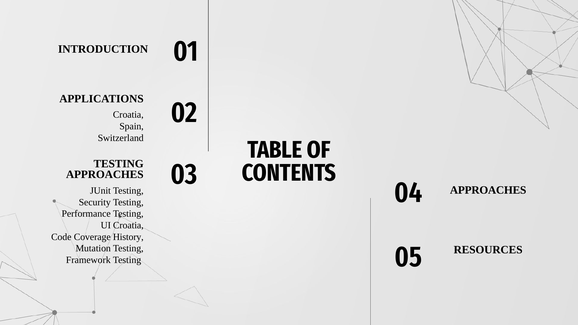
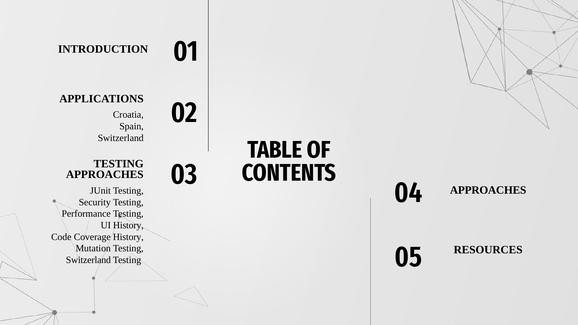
UI Croatia: Croatia -> History (128, 225)
Framework: Framework -> Switzerland (88, 260)
